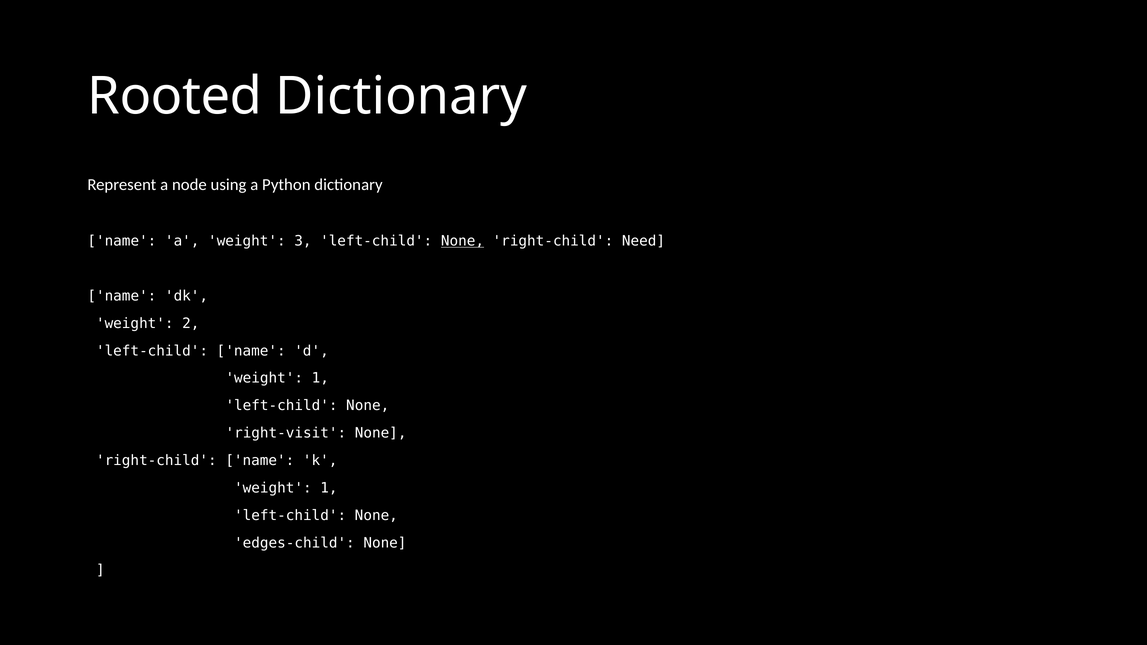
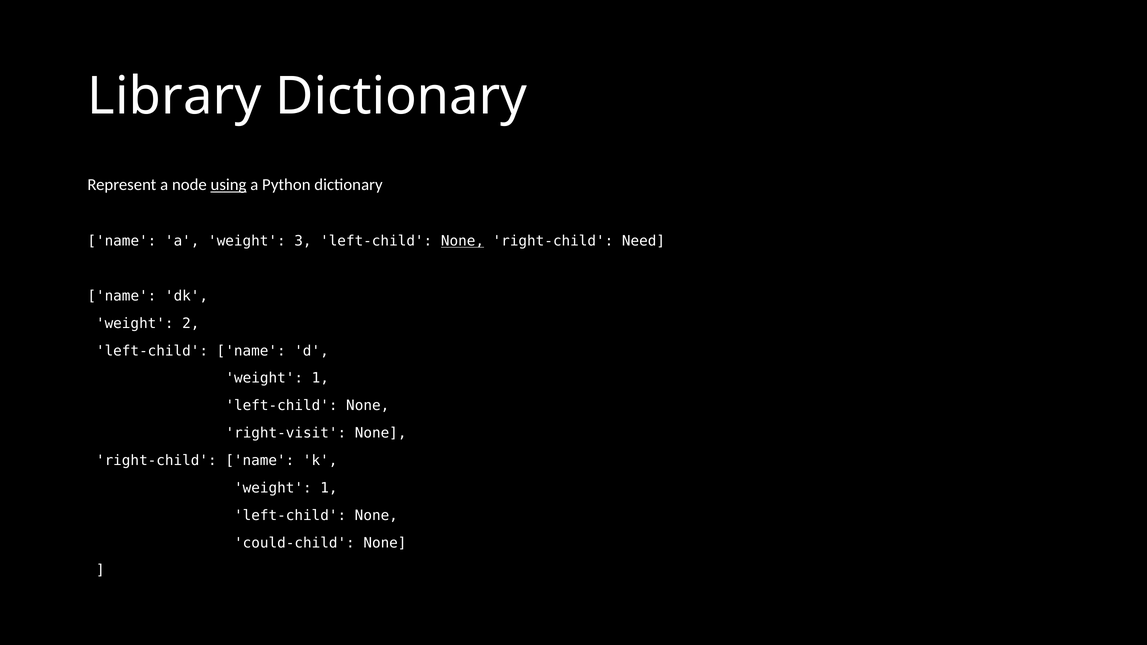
Rooted: Rooted -> Library (175, 96)
using underline: none -> present (229, 185)
edges-child: edges-child -> could-child (294, 543)
